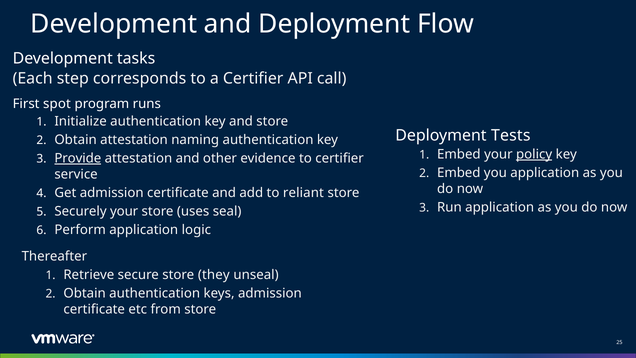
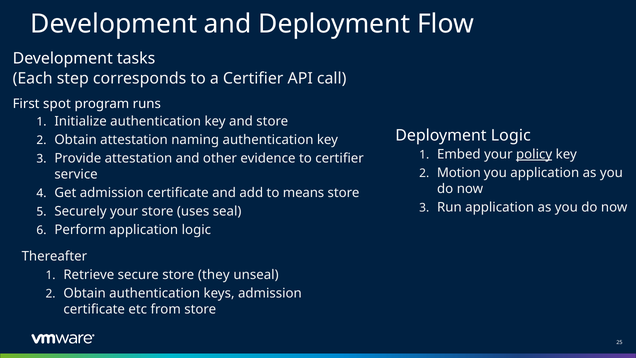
Tests: Tests -> Logic (511, 136)
Provide underline: present -> none (78, 158)
Embed: Embed -> Motion (459, 173)
reliant: reliant -> means (304, 193)
